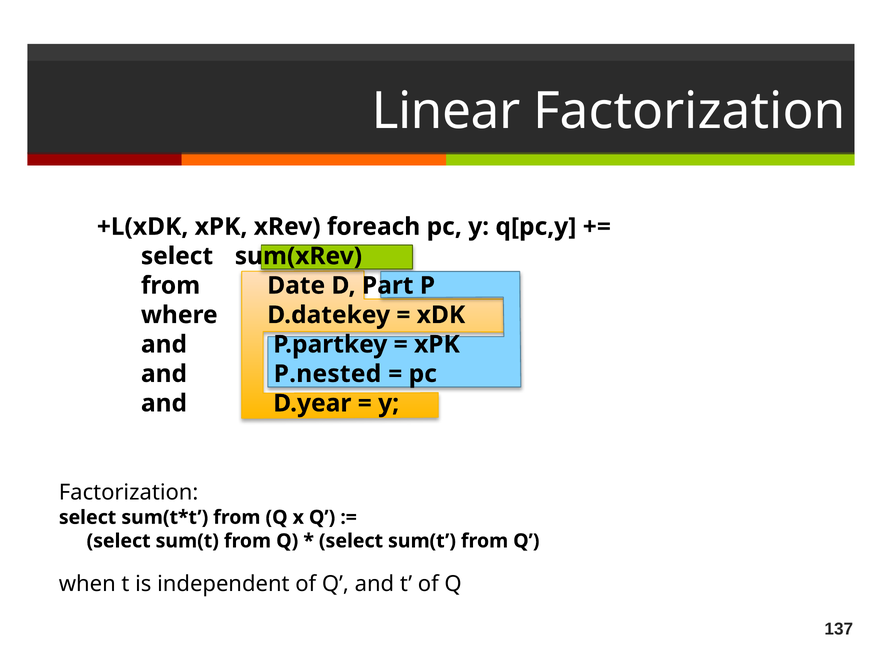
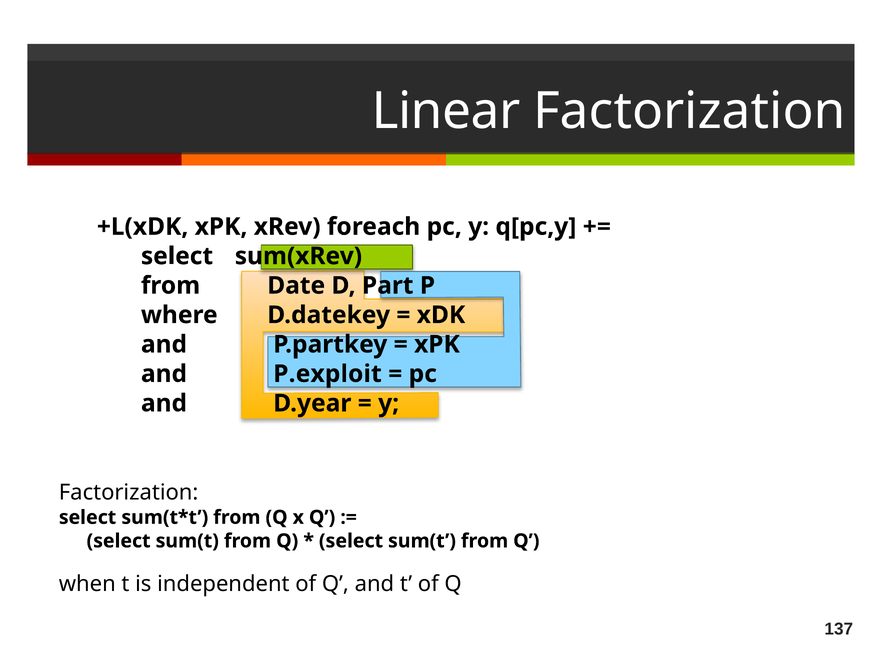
P.nested: P.nested -> P.exploit (327, 374)
